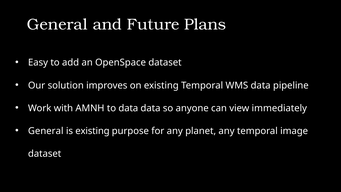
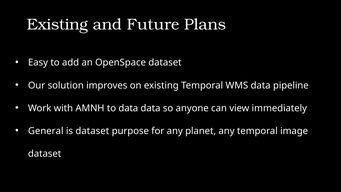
General: General -> Existing (57, 25)
is existing: existing -> dataset (92, 131)
